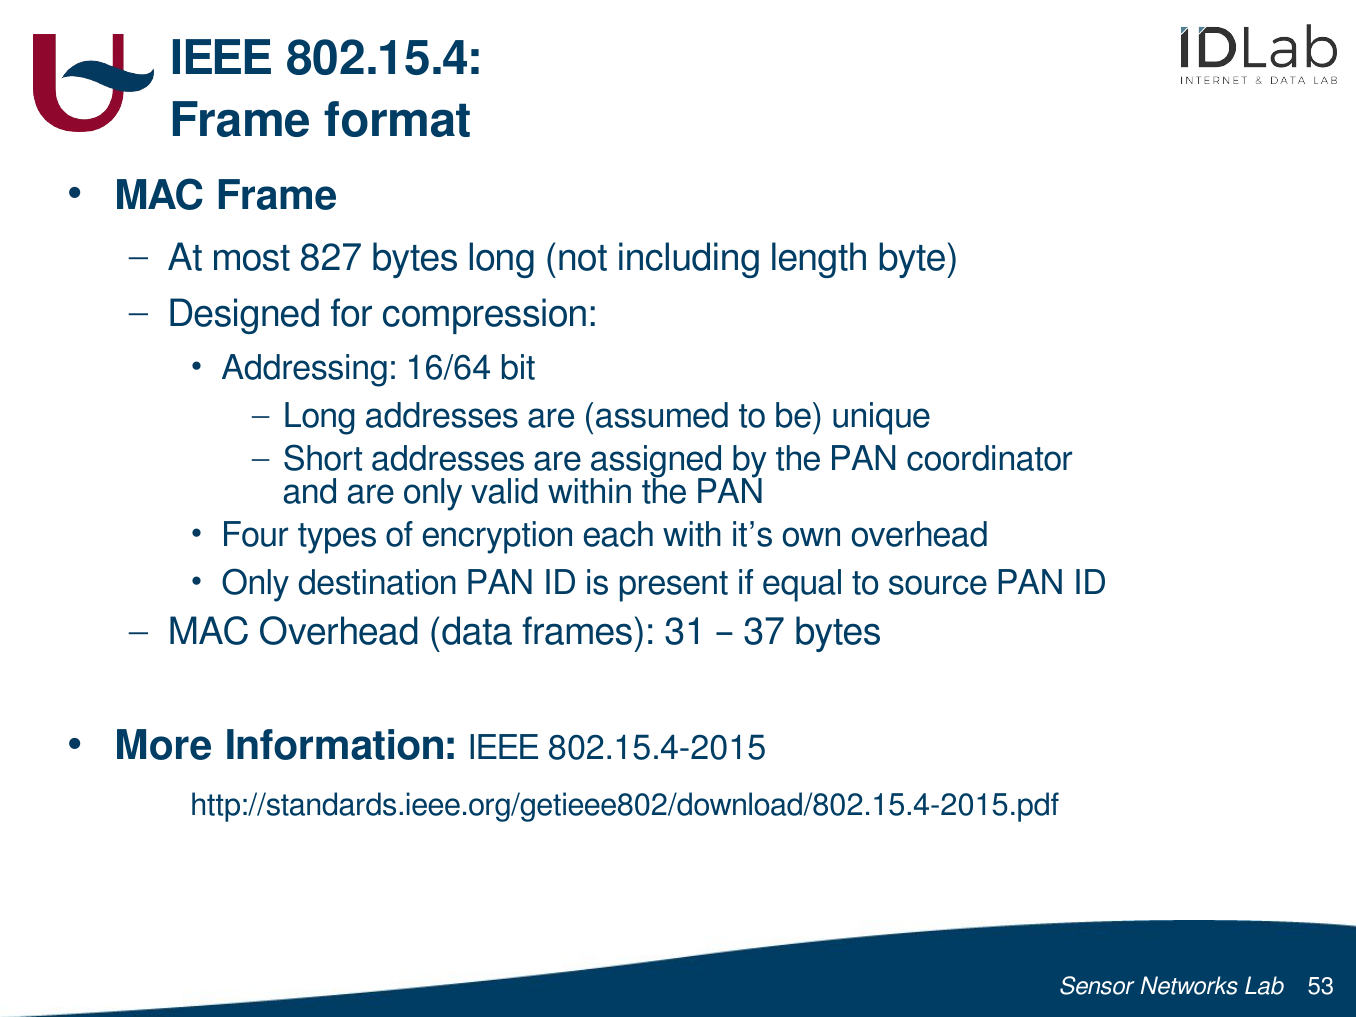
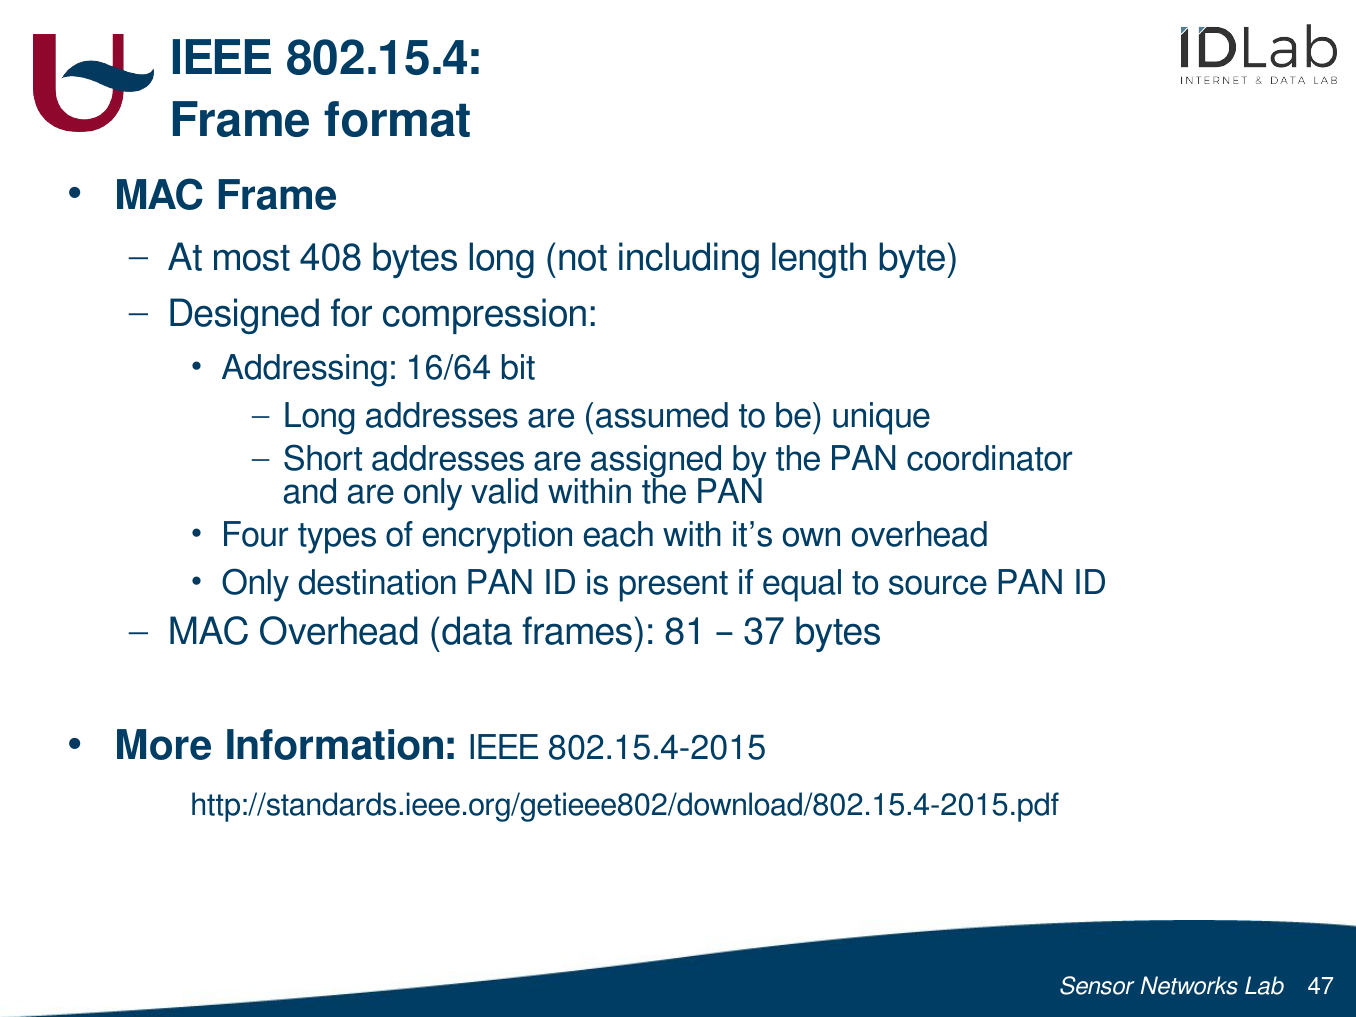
827: 827 -> 408 (331, 258)
31: 31 -> 81 (685, 632)
53: 53 -> 47 (1321, 987)
